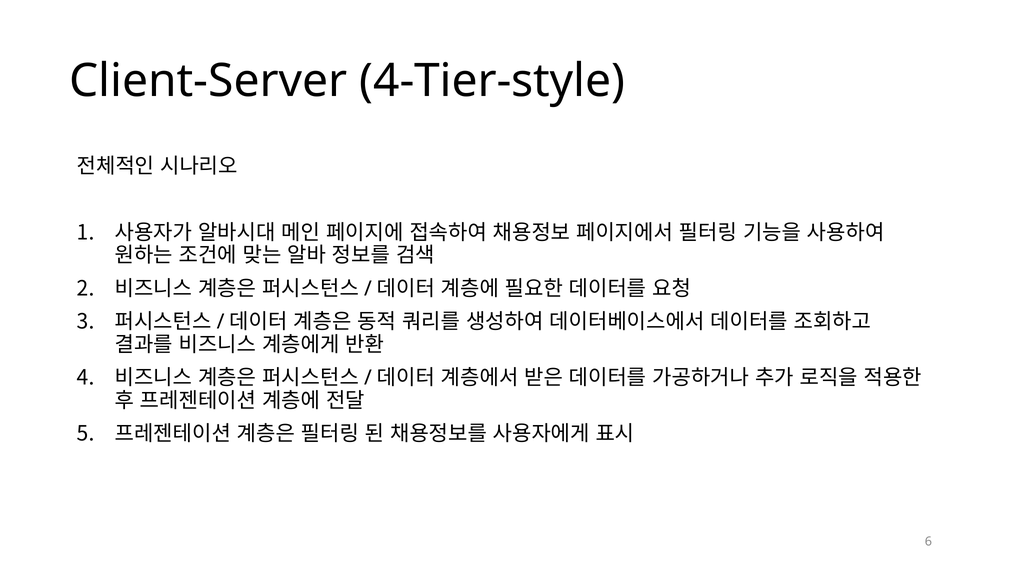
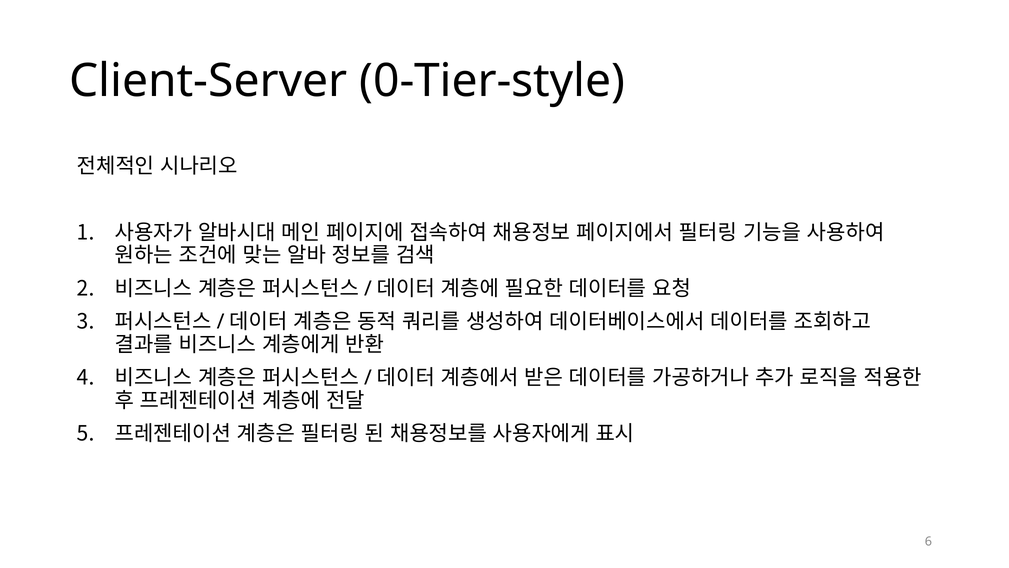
4-Tier-style: 4-Tier-style -> 0-Tier-style (492, 81)
